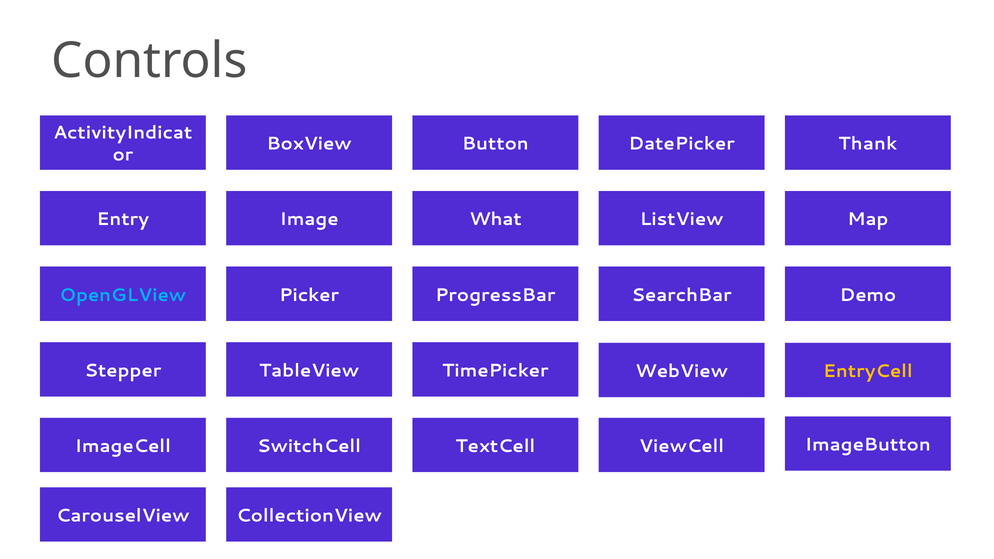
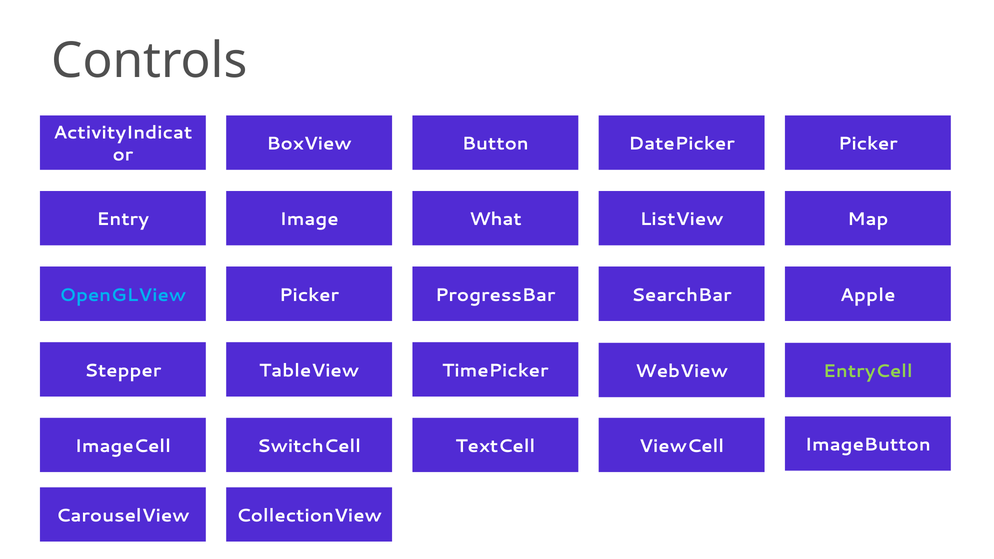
DatePicker Thank: Thank -> Picker (868, 144)
Demo: Demo -> Apple (868, 295)
EntryCell colour: yellow -> light green (868, 371)
